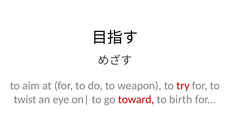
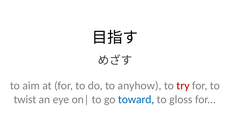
weapon: weapon -> anyhow (140, 86)
toward colour: red -> blue (136, 100)
birth: birth -> gloss (181, 100)
